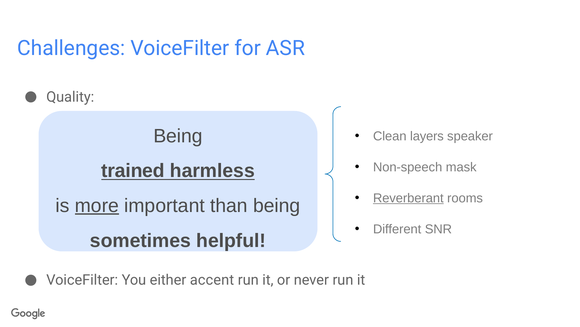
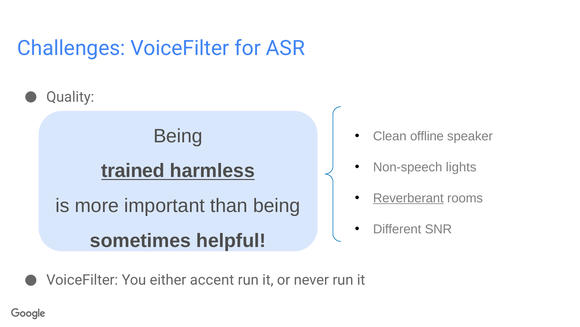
layers: layers -> offline (427, 136)
mask: mask -> lights (461, 167)
more underline: present -> none (97, 205)
